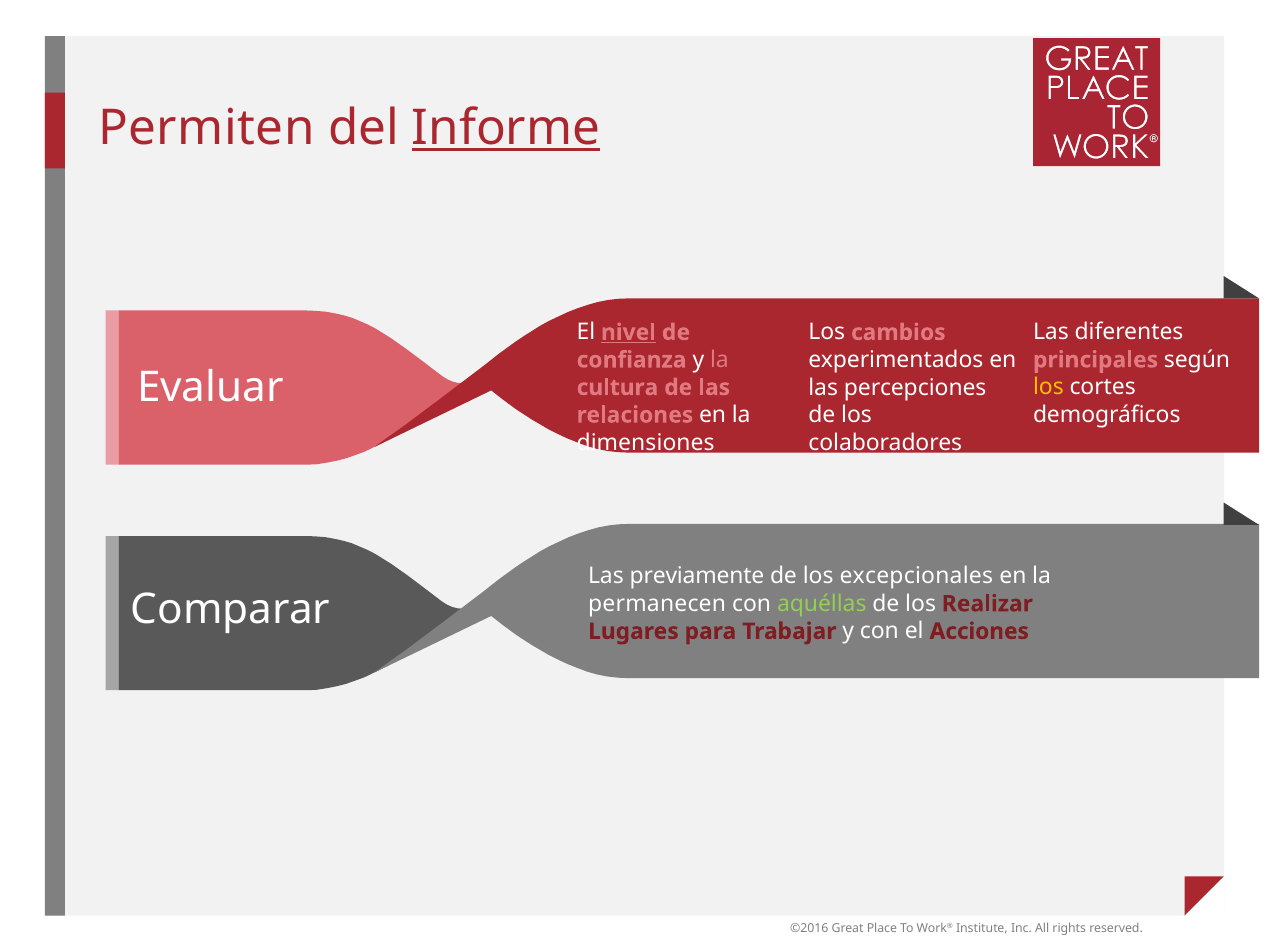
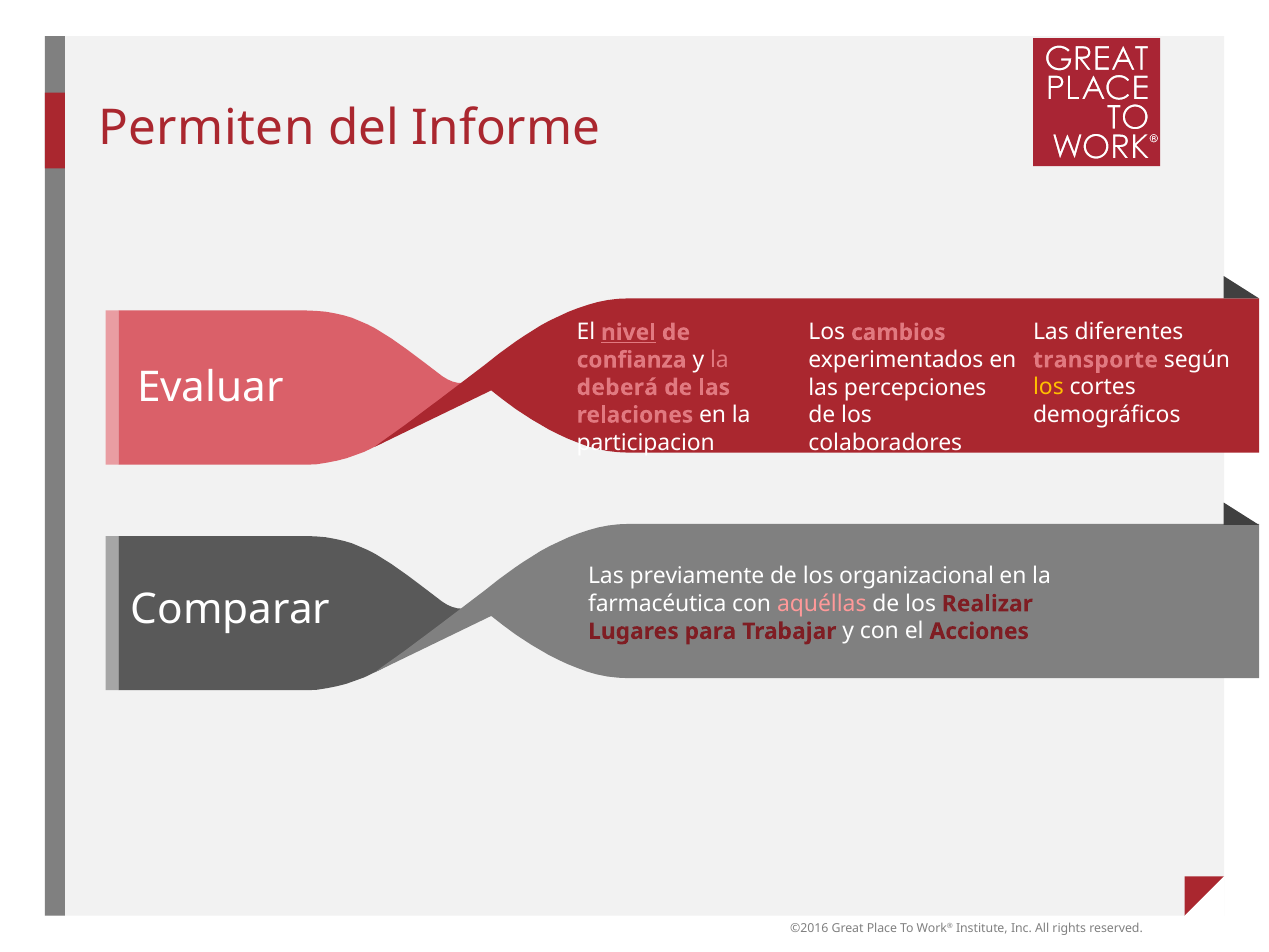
Informe underline: present -> none (506, 128)
principales: principales -> transporte (1095, 360)
cultura: cultura -> deberá (617, 387)
dimensiones: dimensiones -> participacion (646, 442)
excepcionales: excepcionales -> organizacional (917, 576)
permanecen: permanecen -> farmacéutica (657, 604)
aquéllas colour: light green -> pink (822, 604)
